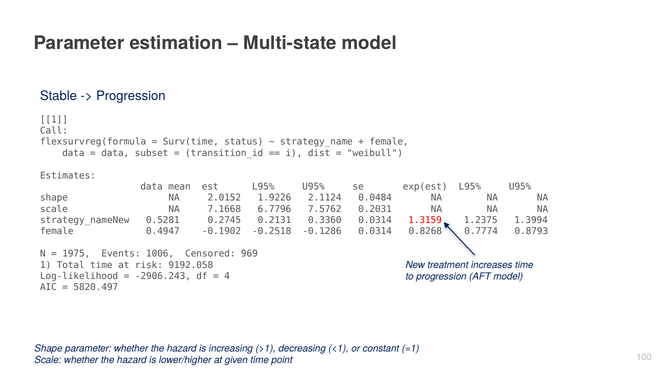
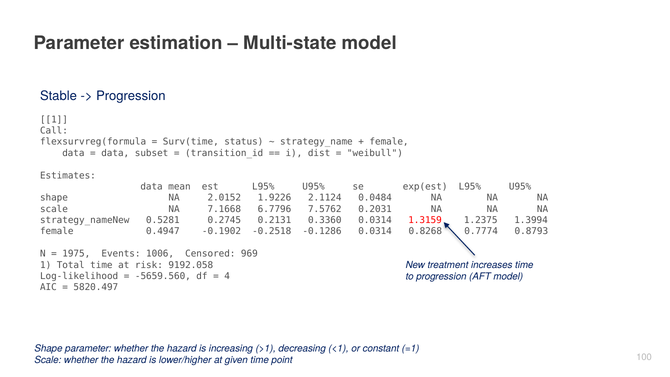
-2906.243: -2906.243 -> -5659.560 (163, 276)
